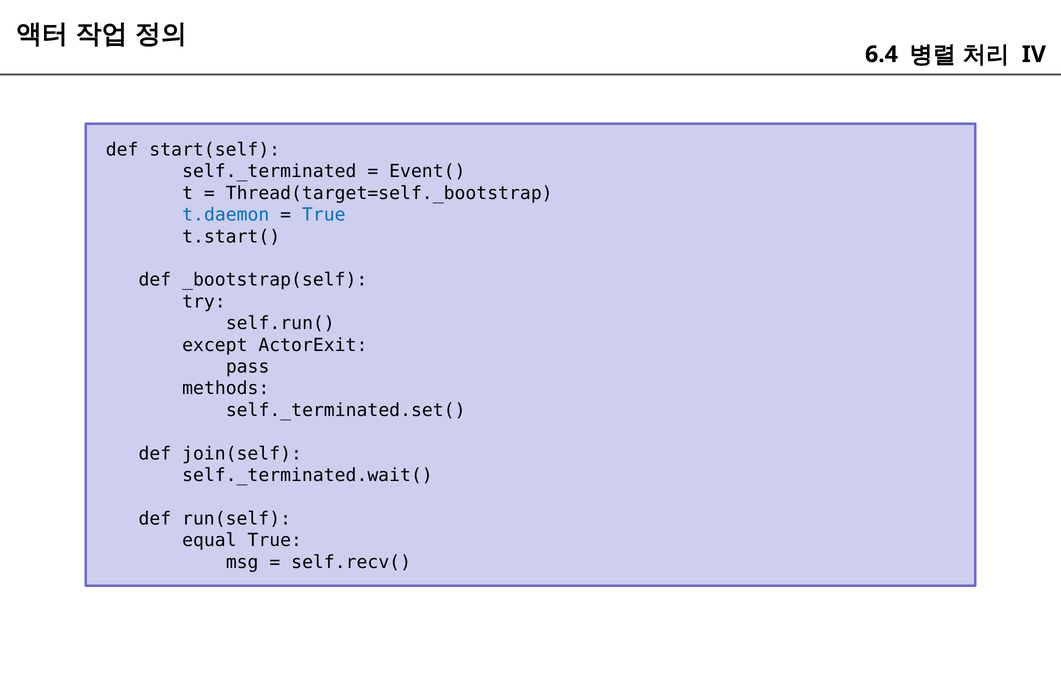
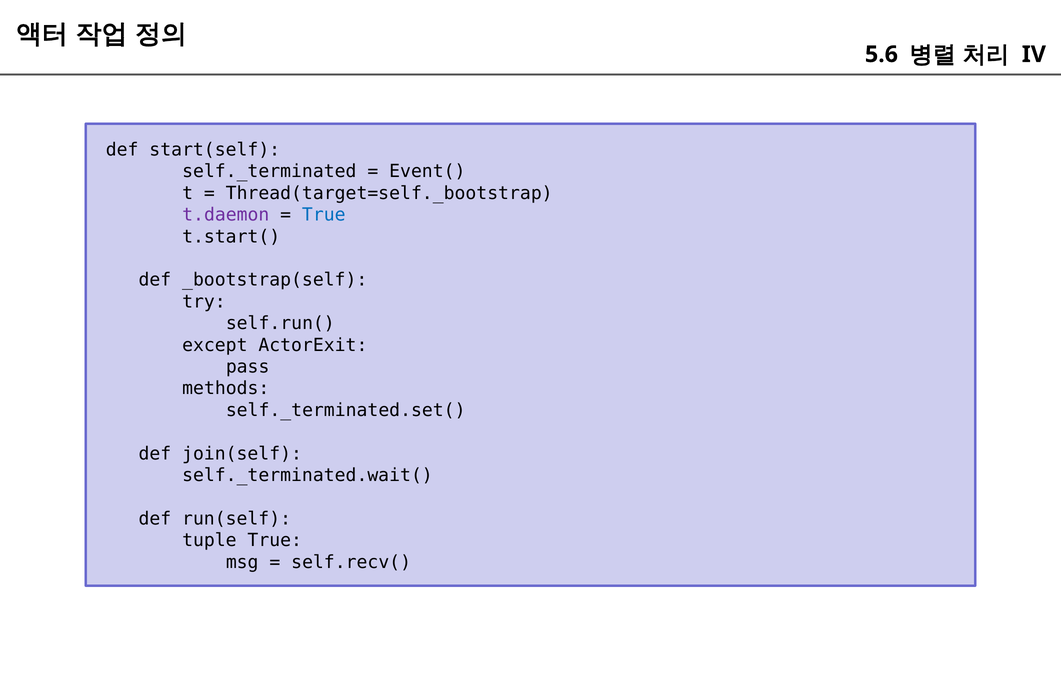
6.4: 6.4 -> 5.6 (881, 54)
t.daemon colour: blue -> purple (226, 215)
equal: equal -> tuple (209, 540)
